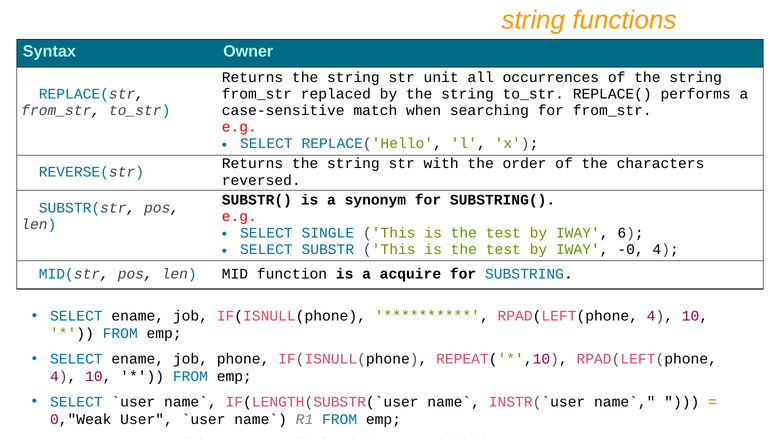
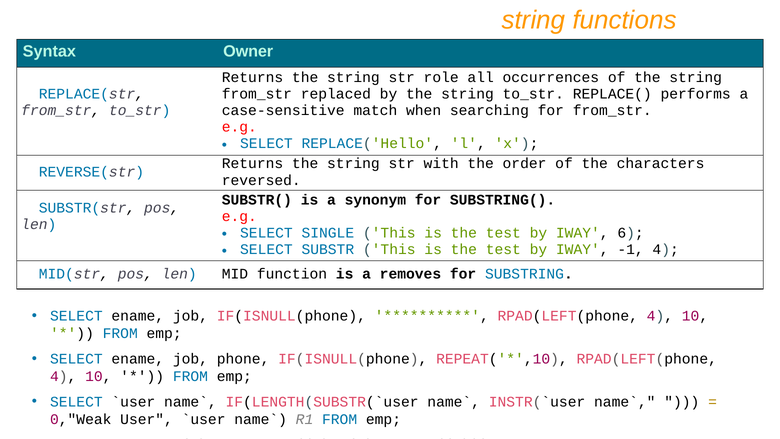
unit: unit -> role (441, 77)
-0: -0 -> -1 (631, 249)
acquire: acquire -> removes (410, 274)
